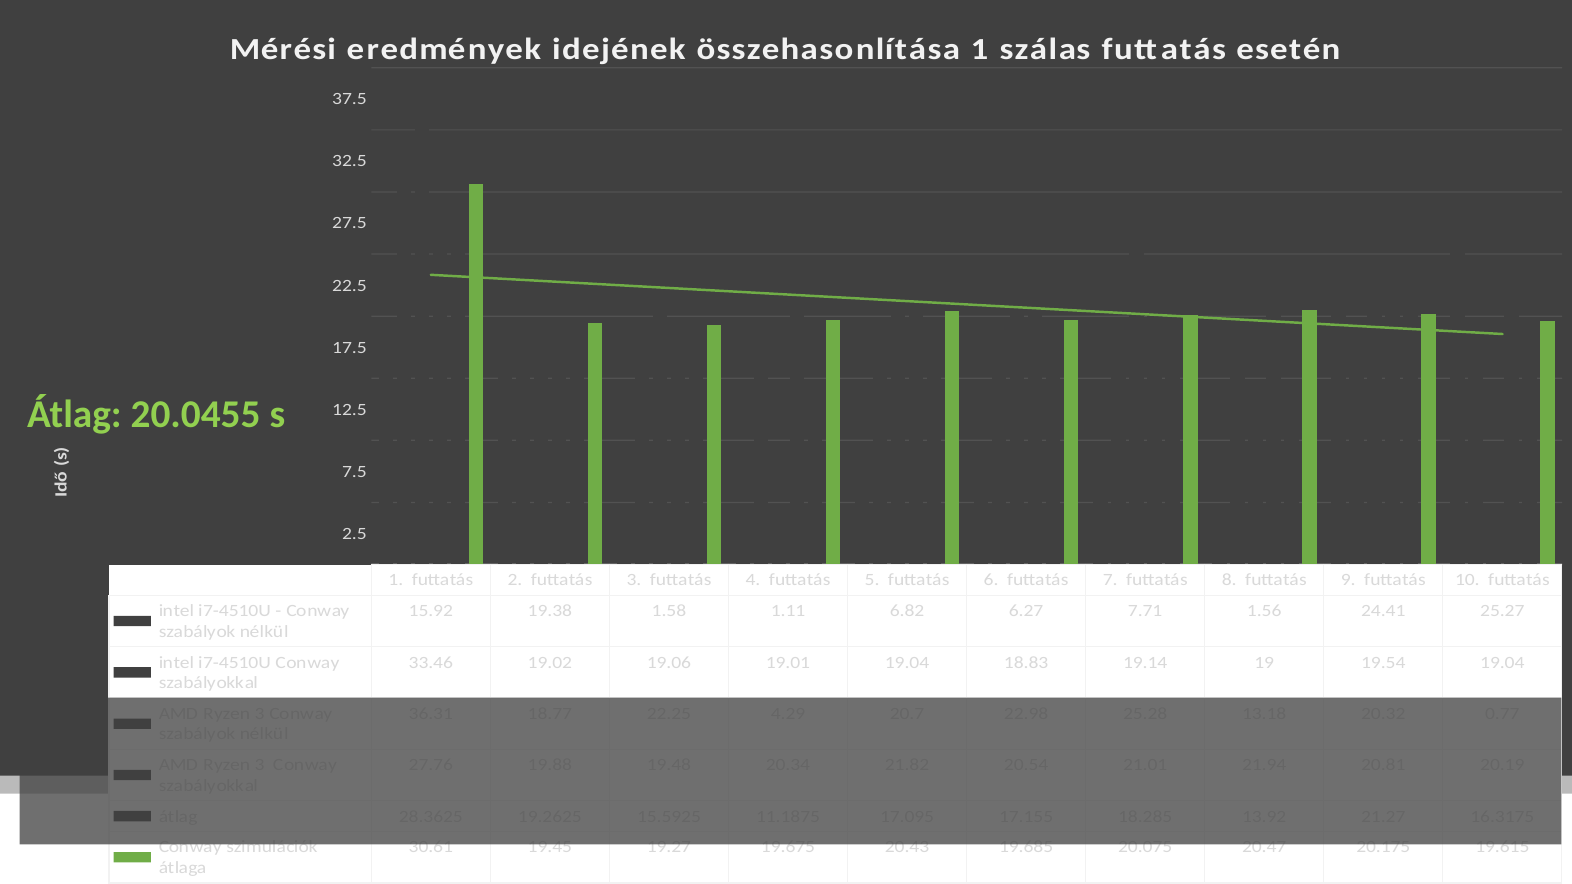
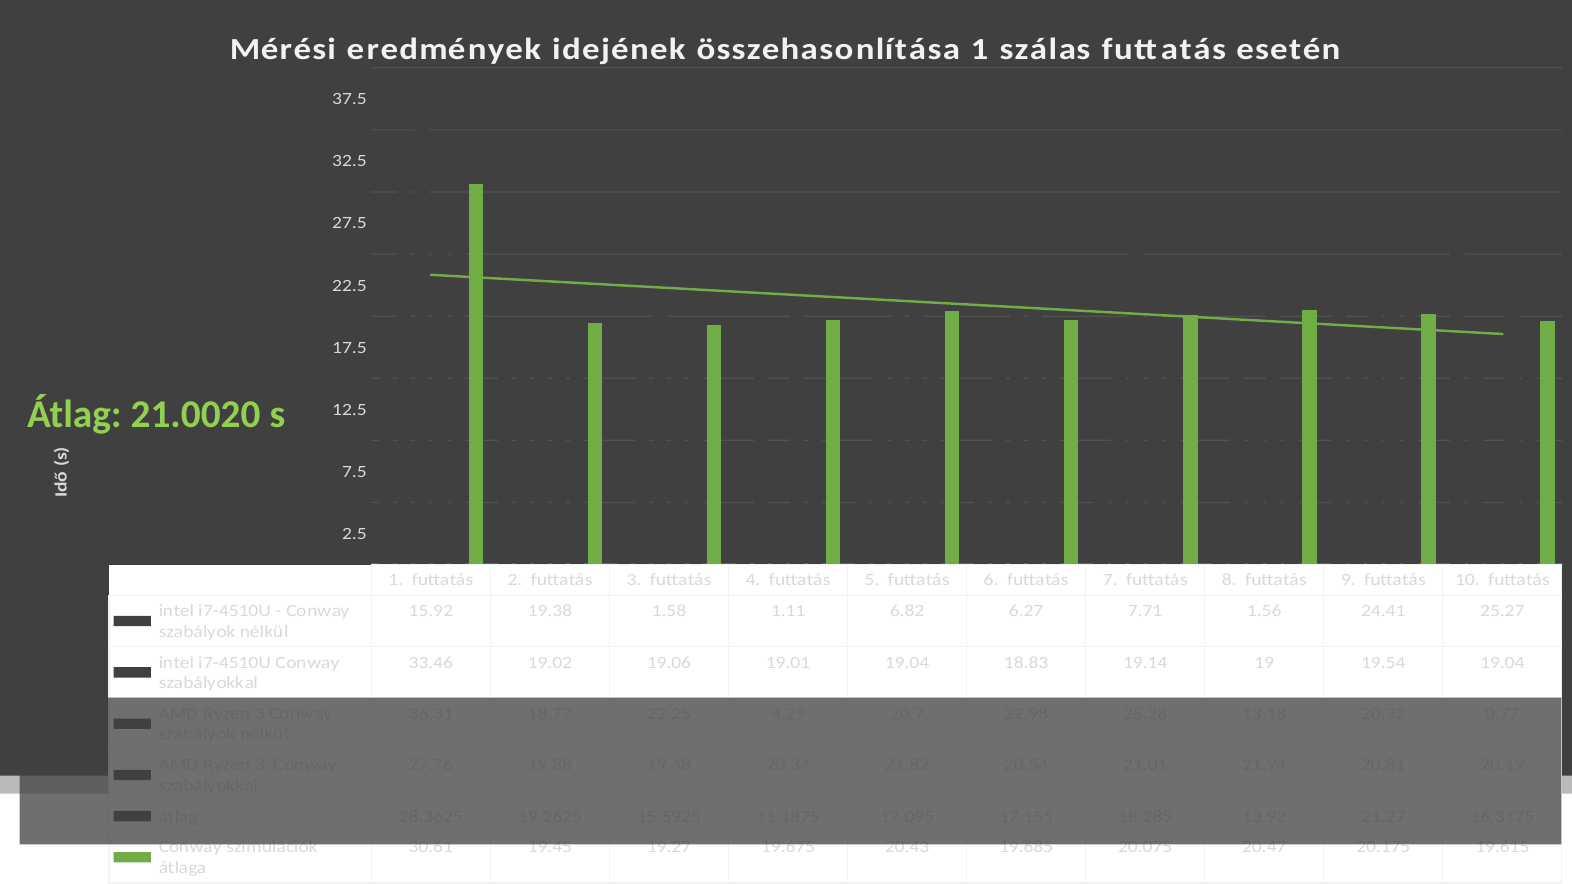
20.0455: 20.0455 -> 21.0020 (196, 415)
